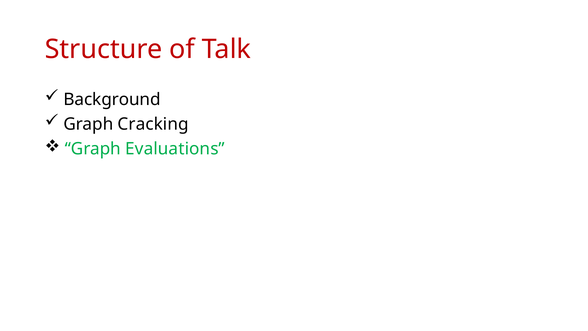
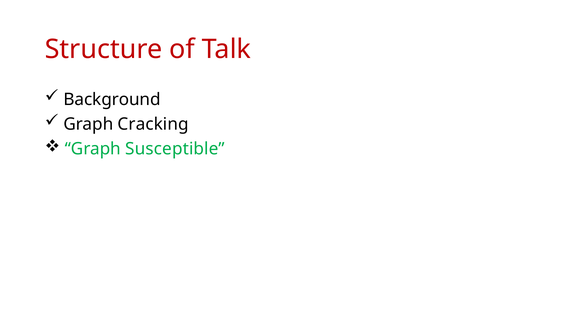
Evaluations: Evaluations -> Susceptible (175, 149)
